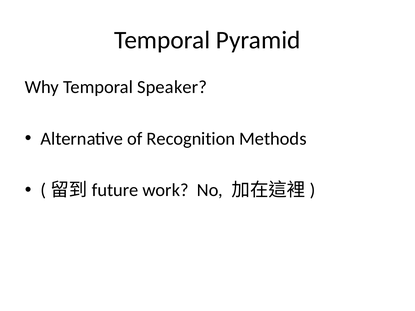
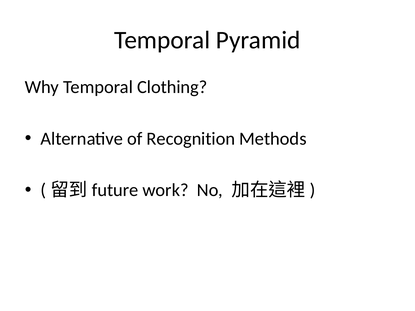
Speaker: Speaker -> Clothing (172, 87)
